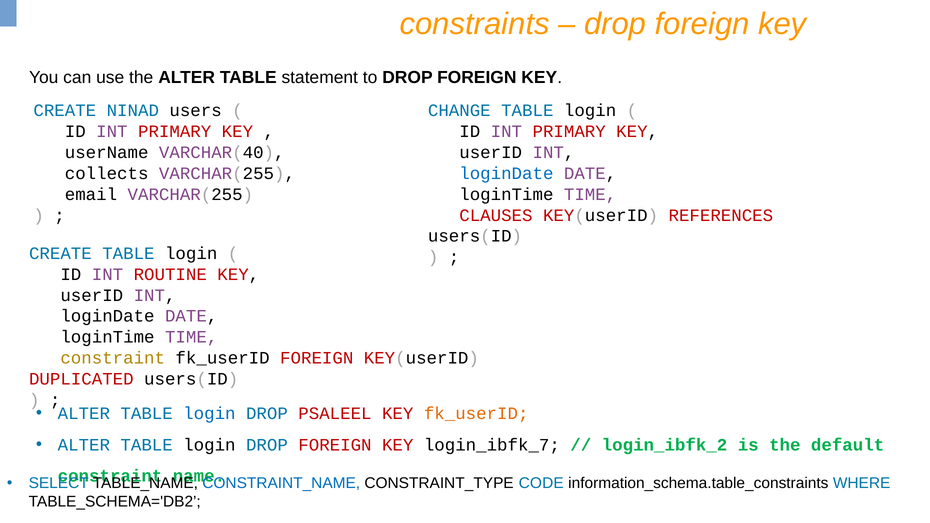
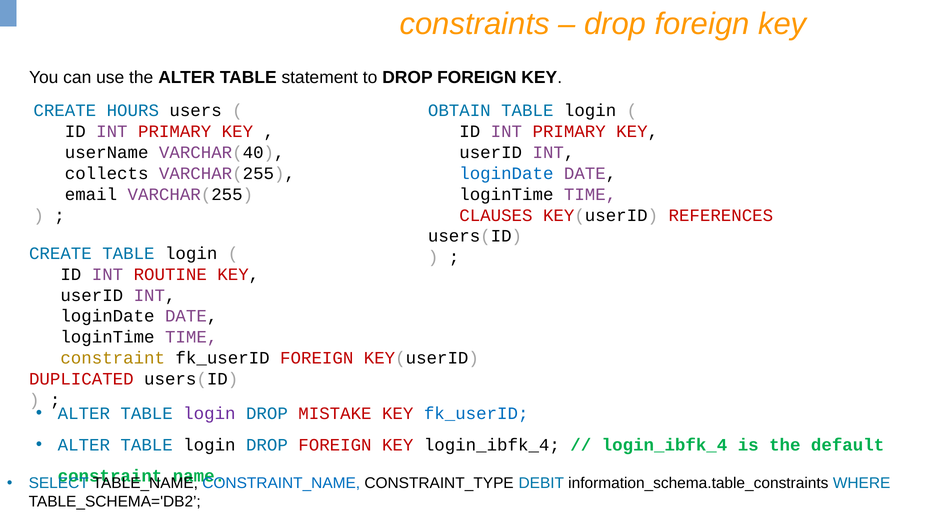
NINAD: NINAD -> HOURS (133, 111)
CHANGE: CHANGE -> OBTAIN (459, 111)
login colour: blue -> purple (209, 413)
PSALEEL: PSALEEL -> MISTAKE (335, 413)
fk_userID colour: orange -> blue (476, 413)
KEY login_ibfk_7: login_ibfk_7 -> login_ibfk_4 (492, 445)
login_ibfk_2: login_ibfk_2 -> login_ibfk_4 (665, 445)
CODE: CODE -> DEBIT (541, 483)
